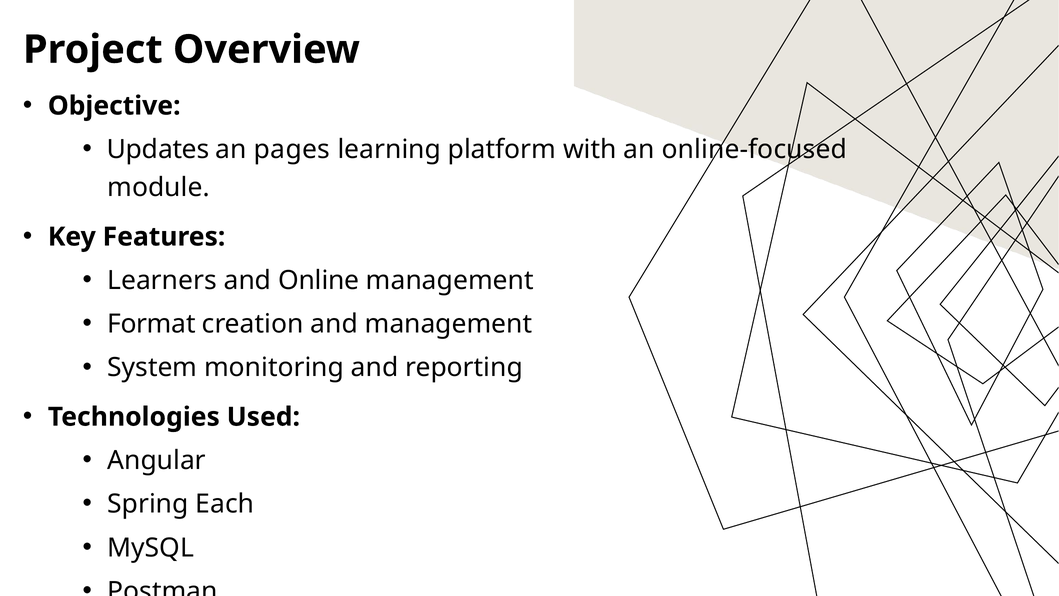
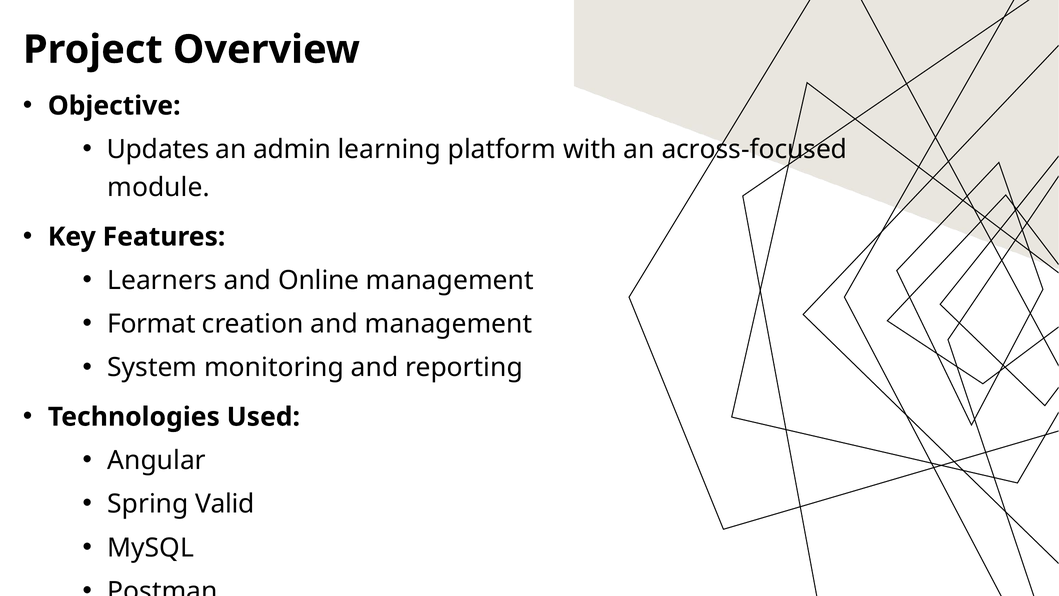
pages: pages -> admin (292, 149)
online-focused: online-focused -> across-focused (754, 149)
Each: Each -> Valid (225, 504)
